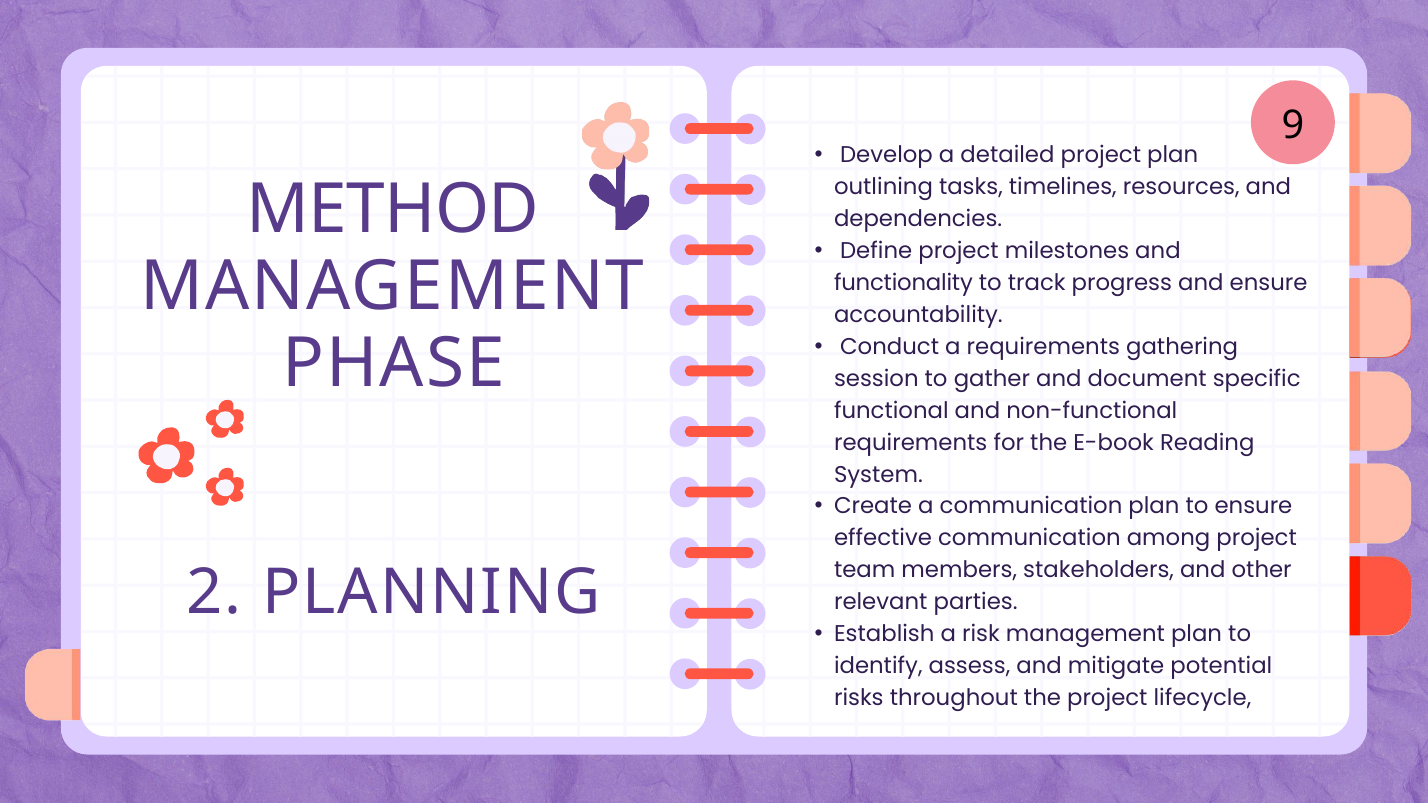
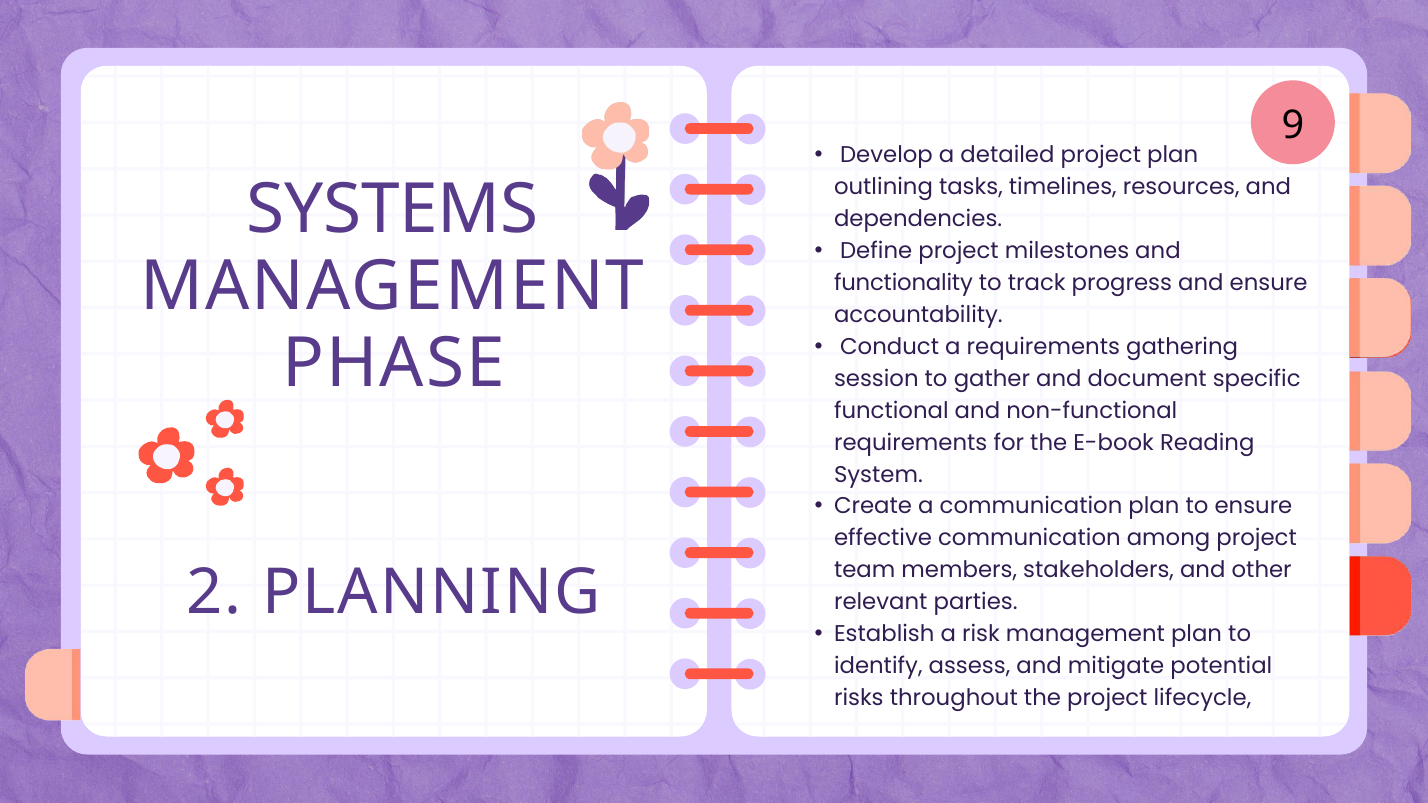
METHOD: METHOD -> SYSTEMS (393, 210)
